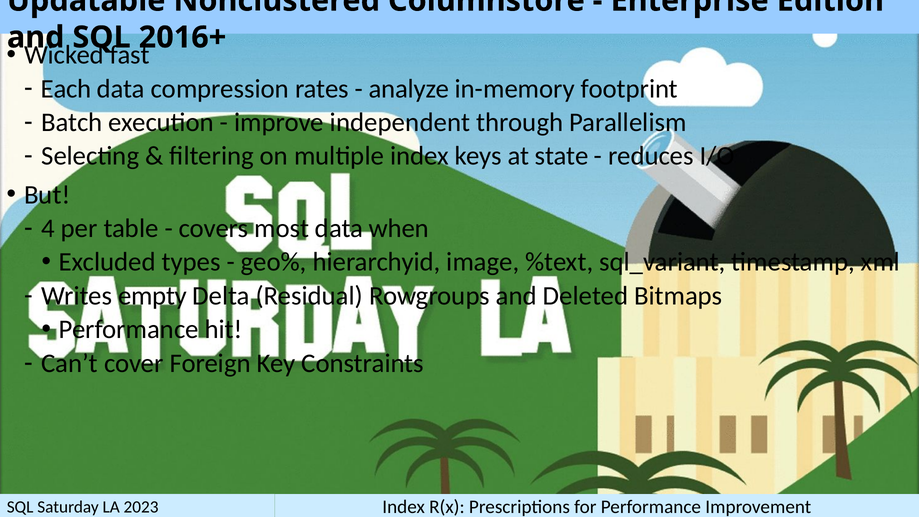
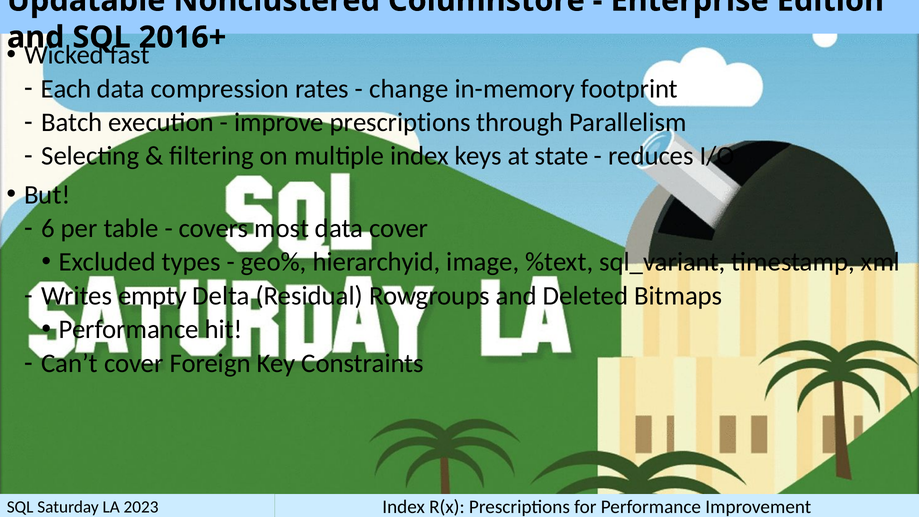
analyze: analyze -> change (409, 89)
improve independent: independent -> prescriptions (400, 122)
4: 4 -> 6 (48, 228)
data when: when -> cover (399, 228)
